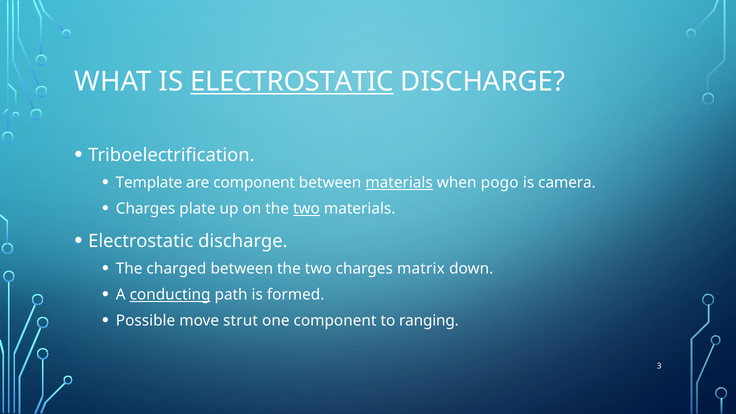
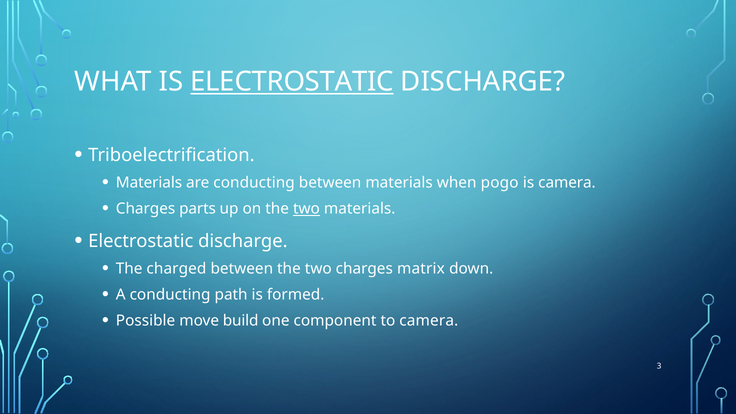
Template: Template -> Materials (149, 183)
are component: component -> conducting (254, 183)
materials underline: present -> none (399, 183)
plate: plate -> parts (198, 209)
conducting underline: present -> none (170, 295)
strut: strut -> build (241, 321)
to ranging: ranging -> camera (429, 321)
